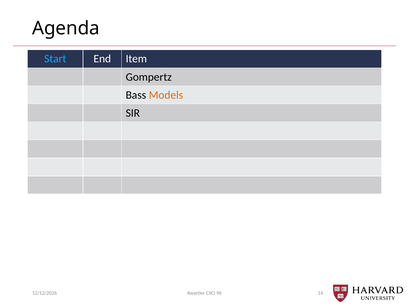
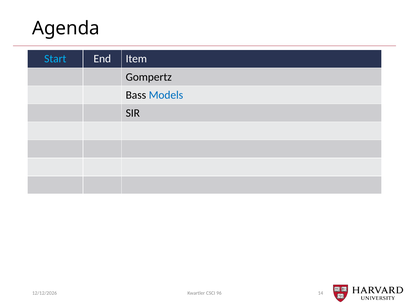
Models colour: orange -> blue (166, 95)
